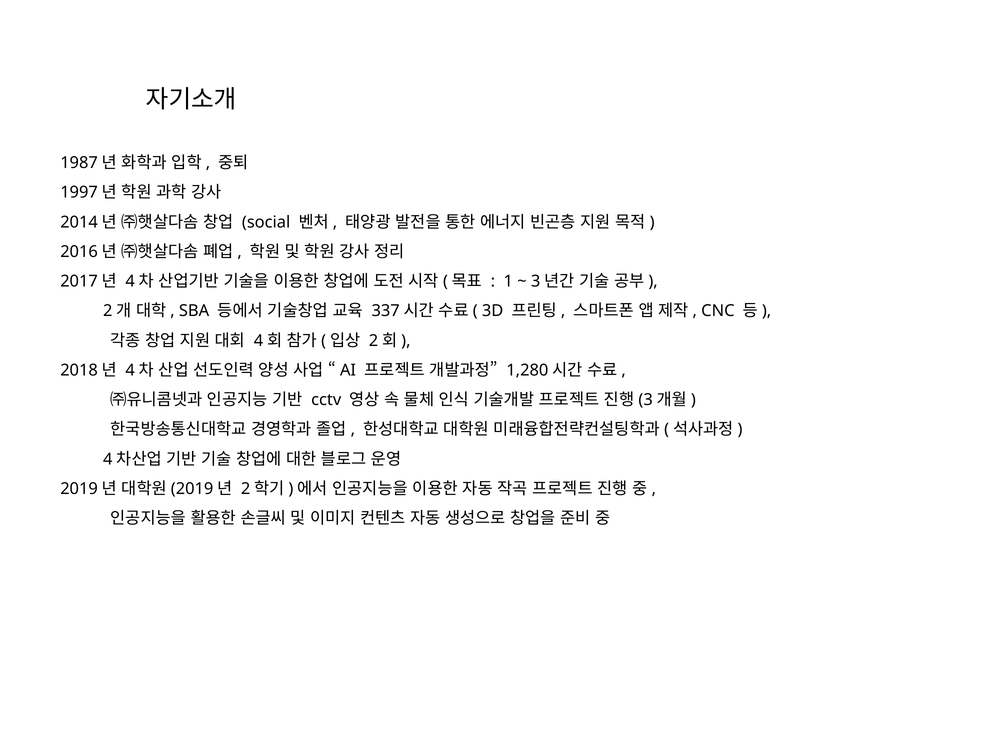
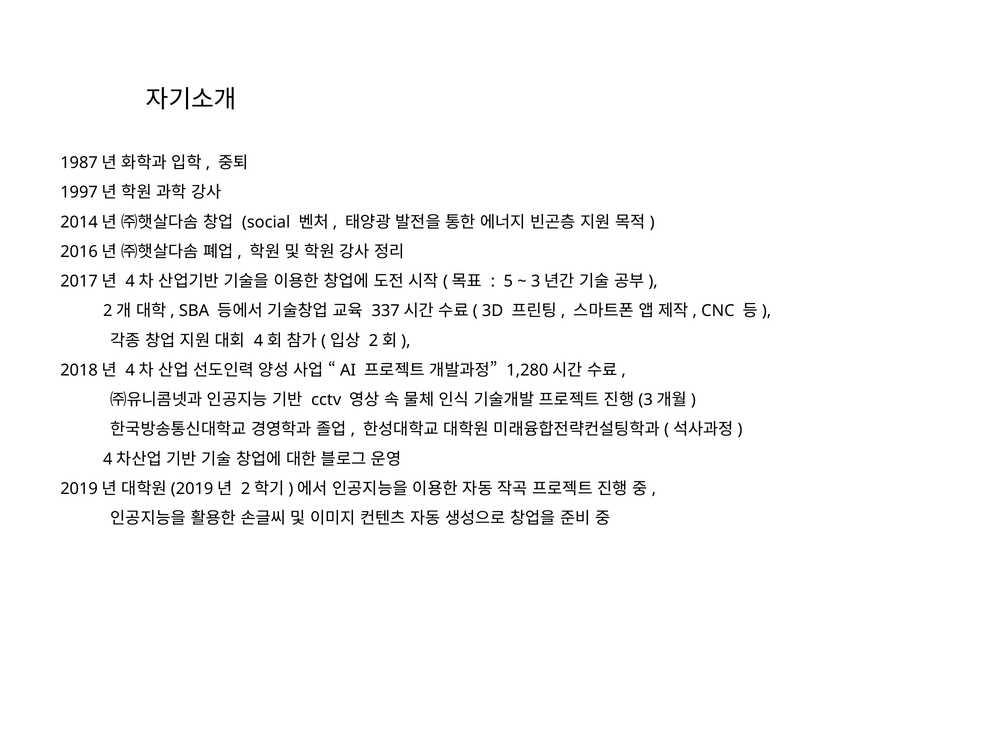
1: 1 -> 5 (508, 281)
